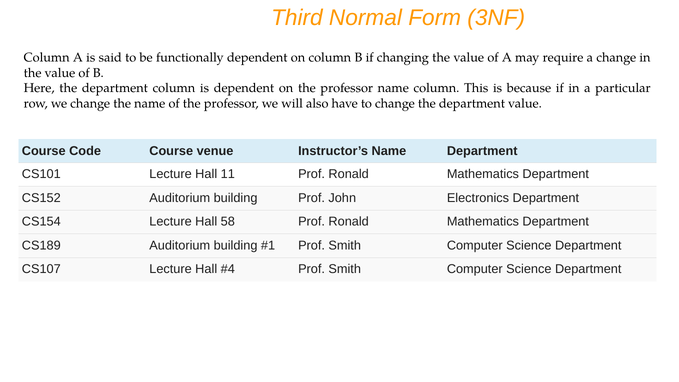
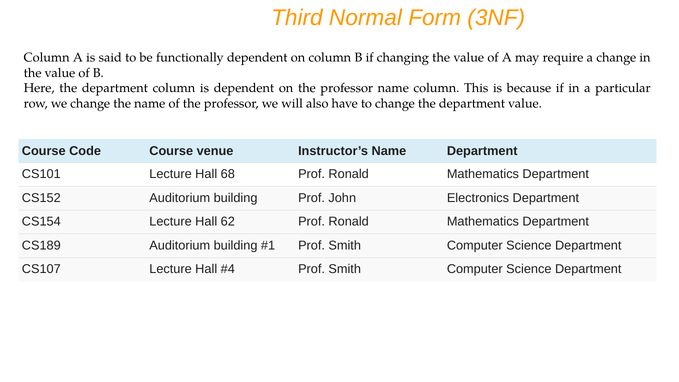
11: 11 -> 68 (228, 174)
58: 58 -> 62 (228, 222)
